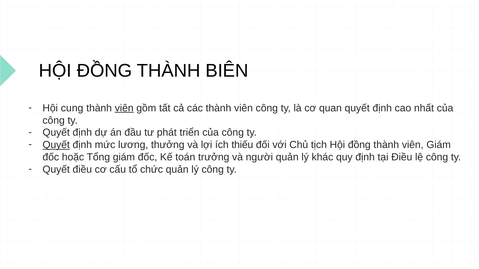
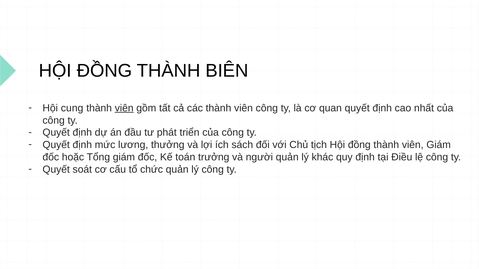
Quyết underline: present -> none (56, 145)
thiếu: thiếu -> sách (242, 145)
Quyết điều: điều -> soát (82, 170)
